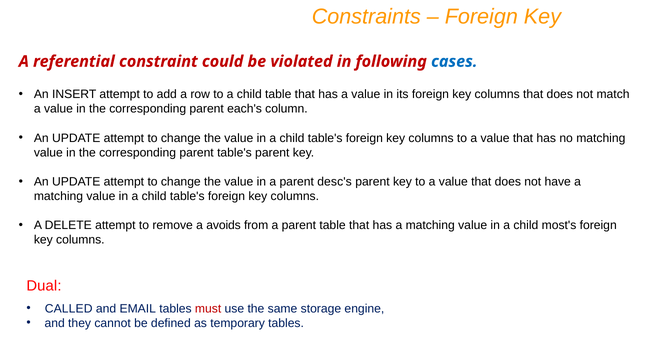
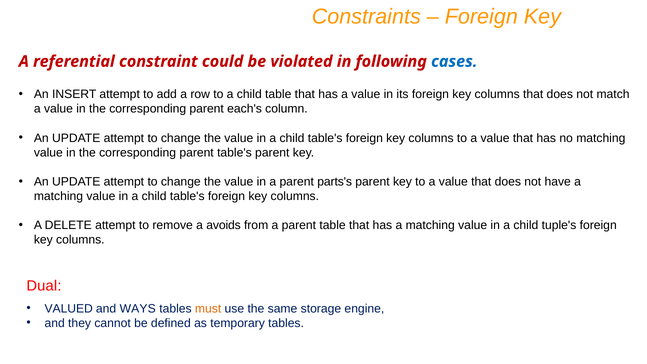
desc's: desc's -> parts's (335, 182)
most's: most's -> tuple's (559, 225)
CALLED: CALLED -> VALUED (69, 308)
EMAIL: EMAIL -> WAYS (138, 308)
must colour: red -> orange (208, 308)
